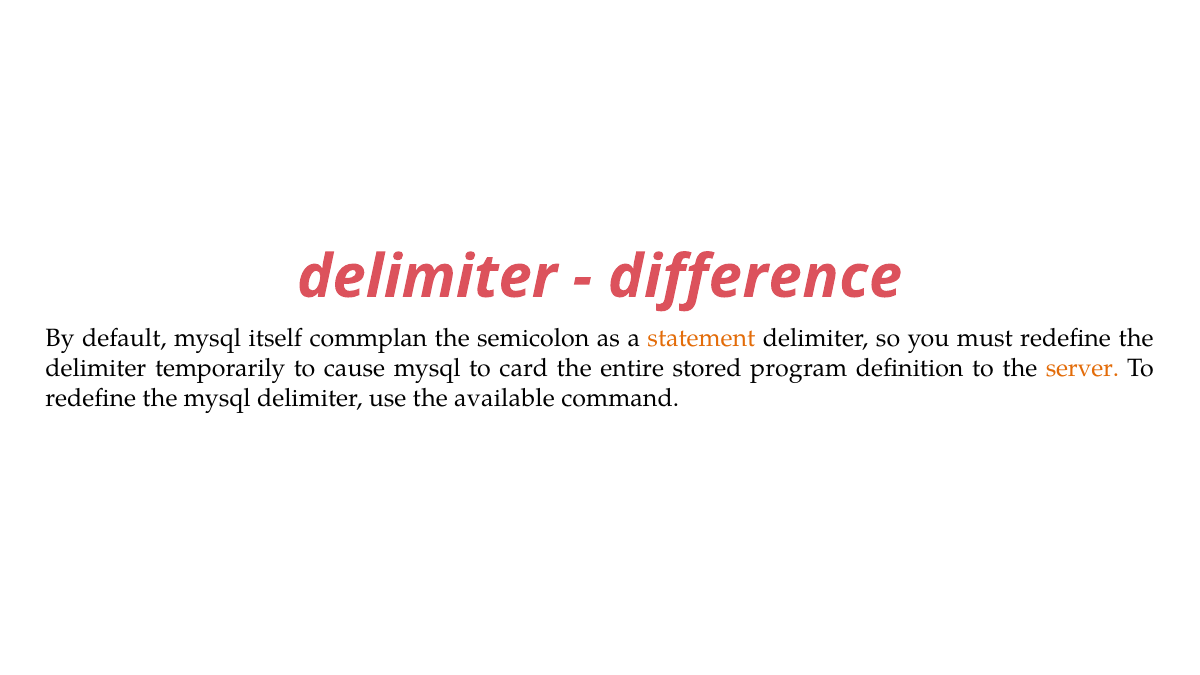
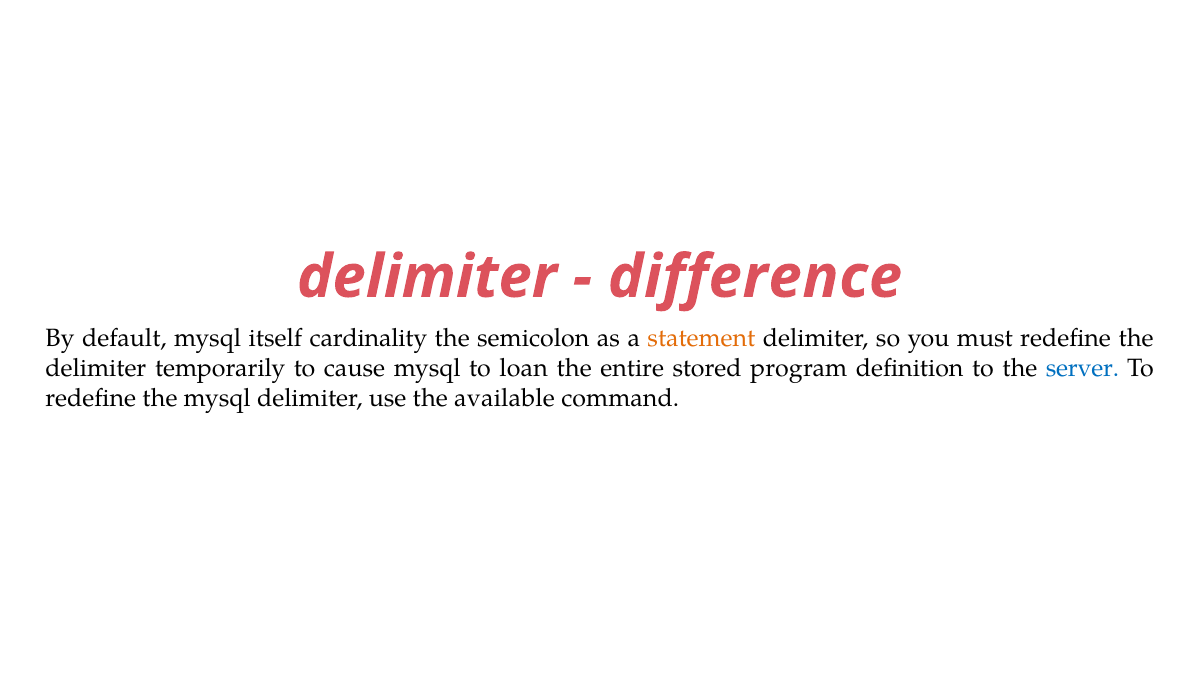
commplan: commplan -> cardinality (369, 339)
card: card -> loan (524, 369)
server colour: orange -> blue (1082, 369)
